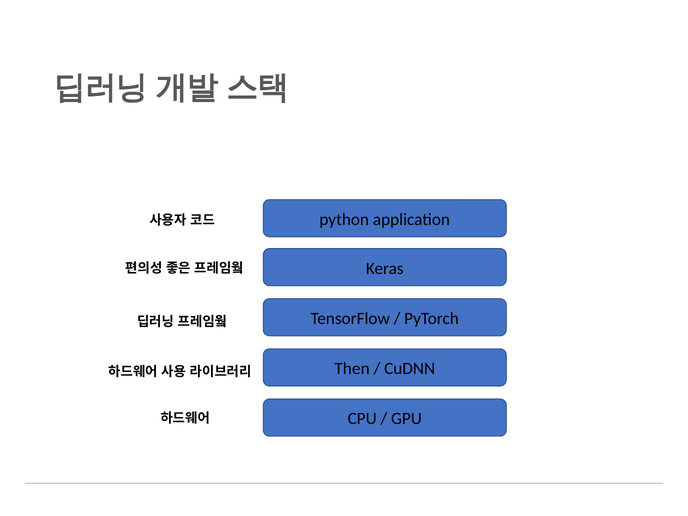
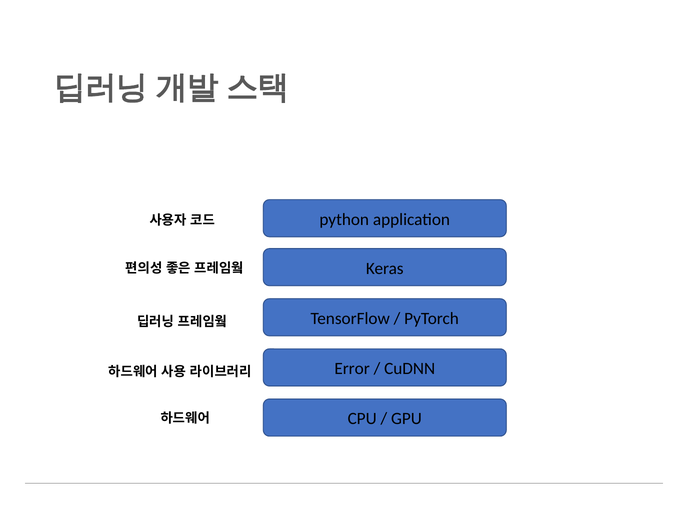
Then: Then -> Error (352, 369)
